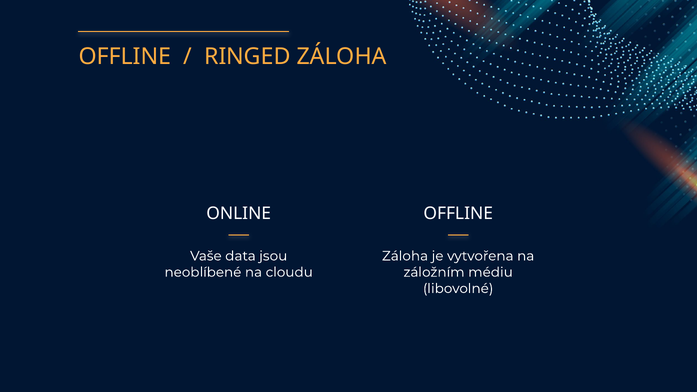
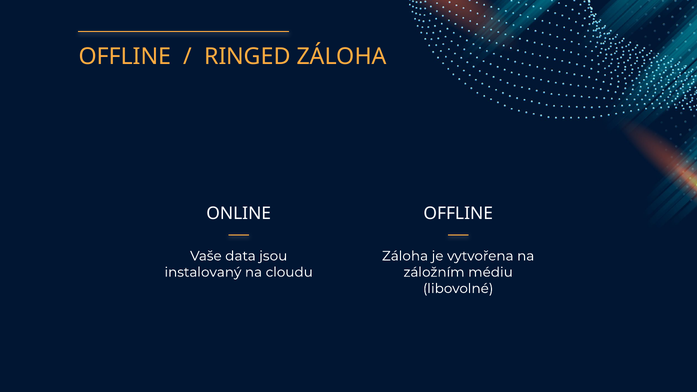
neoblíbené: neoblíbené -> instalovaný (203, 272)
